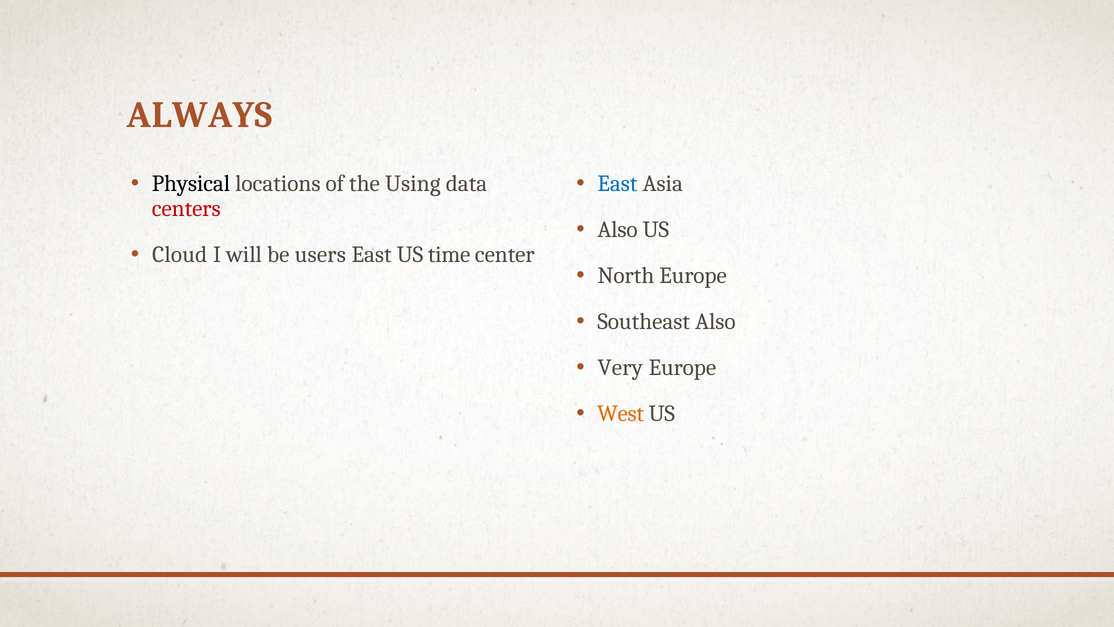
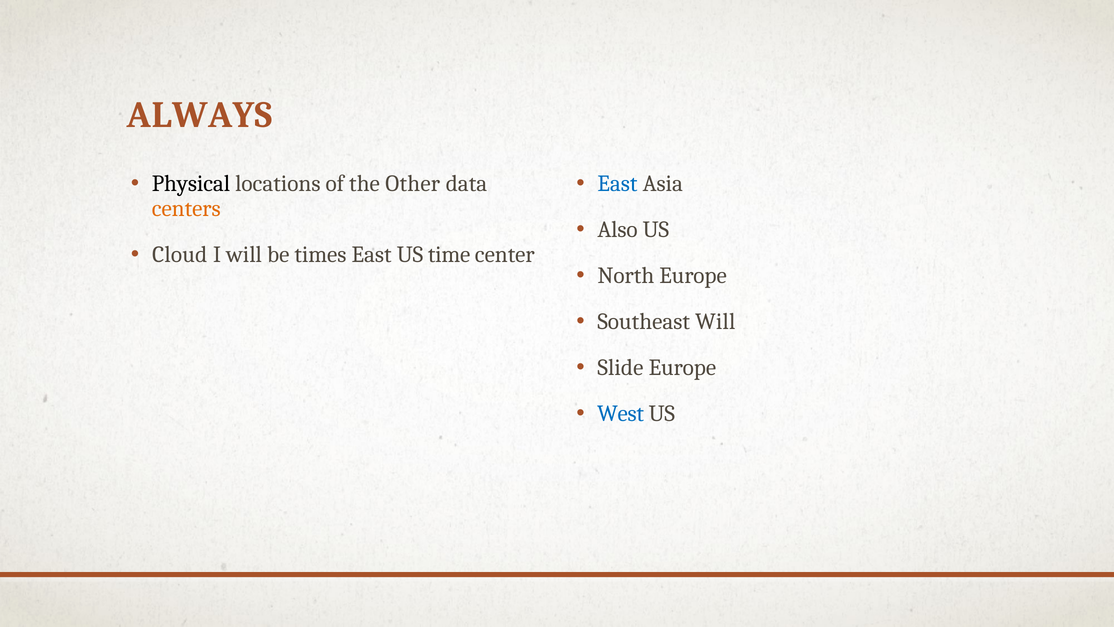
Using: Using -> Other (413, 183)
centers colour: red -> orange (186, 209)
users: users -> times (320, 254)
Southeast Also: Also -> Will (715, 321)
Very: Very -> Slide (620, 367)
West colour: orange -> blue (621, 413)
